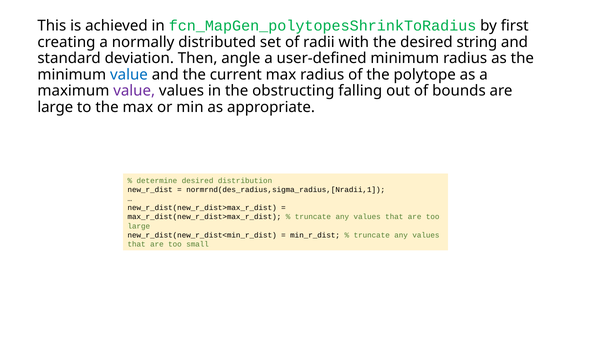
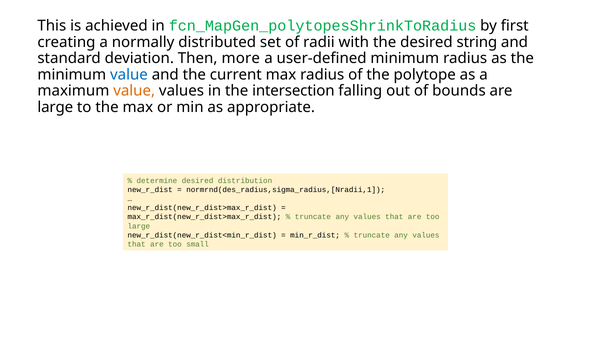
angle: angle -> more (241, 58)
value colour: purple -> orange (134, 91)
obstructing: obstructing -> intersection (293, 91)
